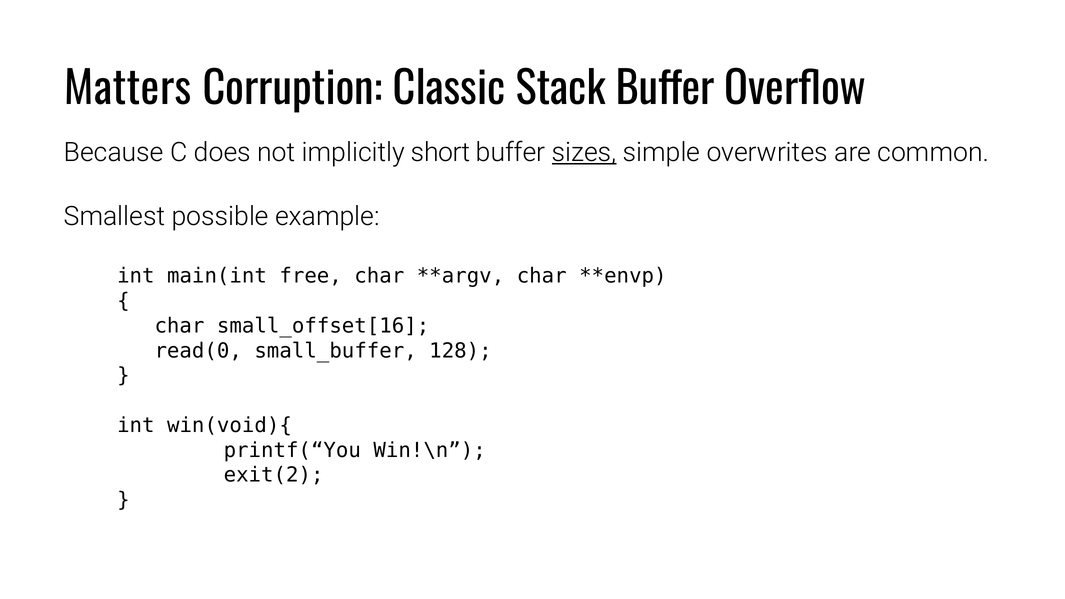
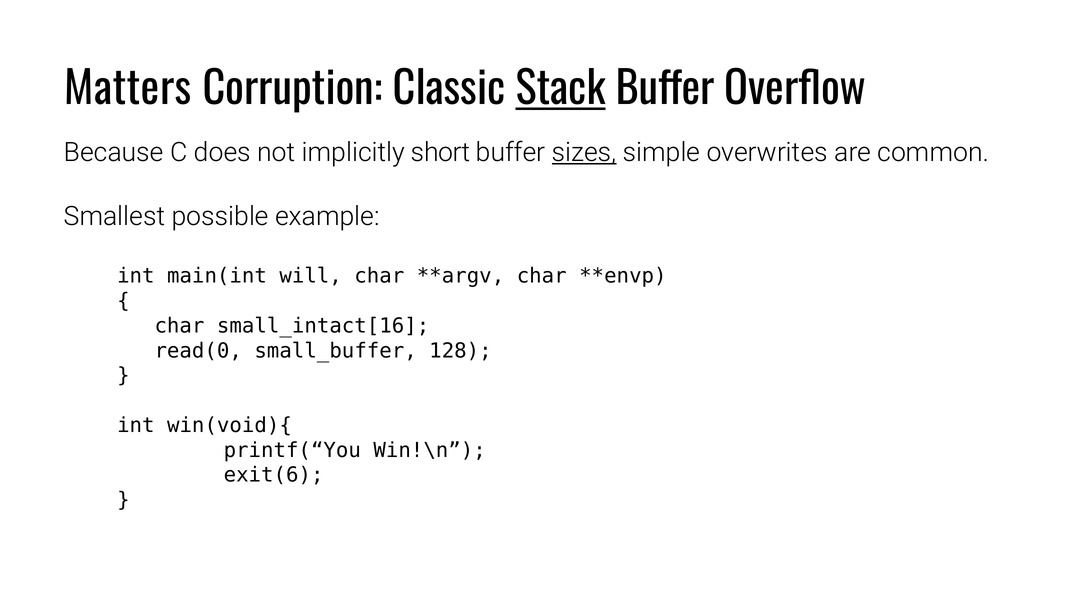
Stack underline: none -> present (561, 90)
free: free -> will (311, 276)
small_offset[16: small_offset[16 -> small_intact[16 (323, 326)
exit(2: exit(2 -> exit(6 (274, 475)
